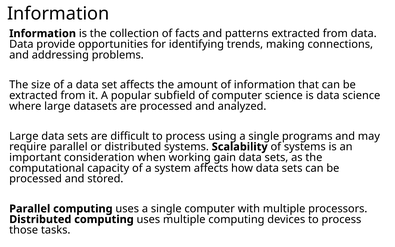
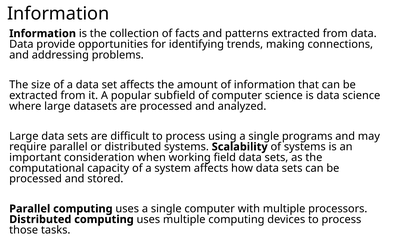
gain: gain -> field (225, 157)
